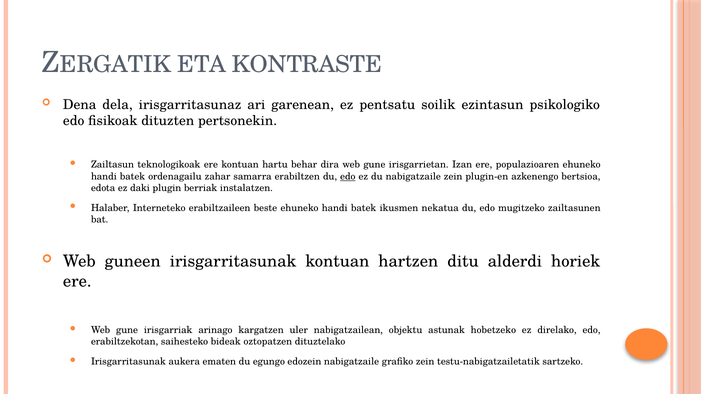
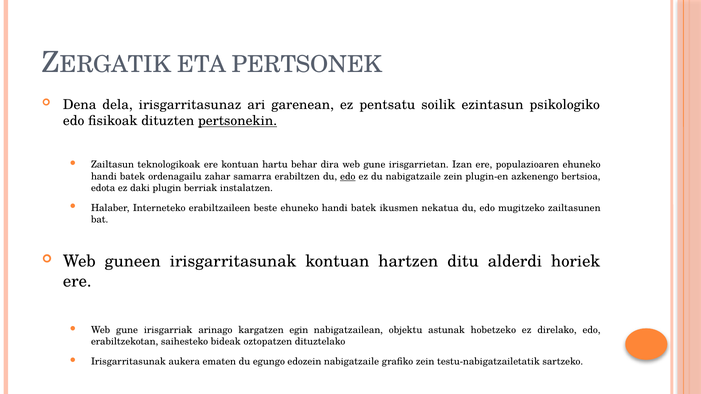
KONTRASTE: KONTRASTE -> PERTSONEK (307, 64)
pertsonekin underline: none -> present (238, 121)
uler: uler -> egin (299, 330)
